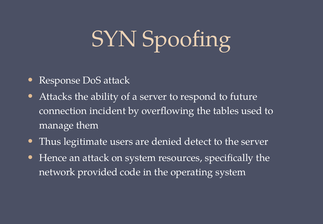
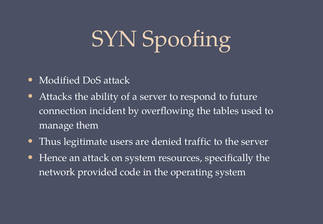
Response: Response -> Modified (60, 80)
detect: detect -> traffic (198, 141)
